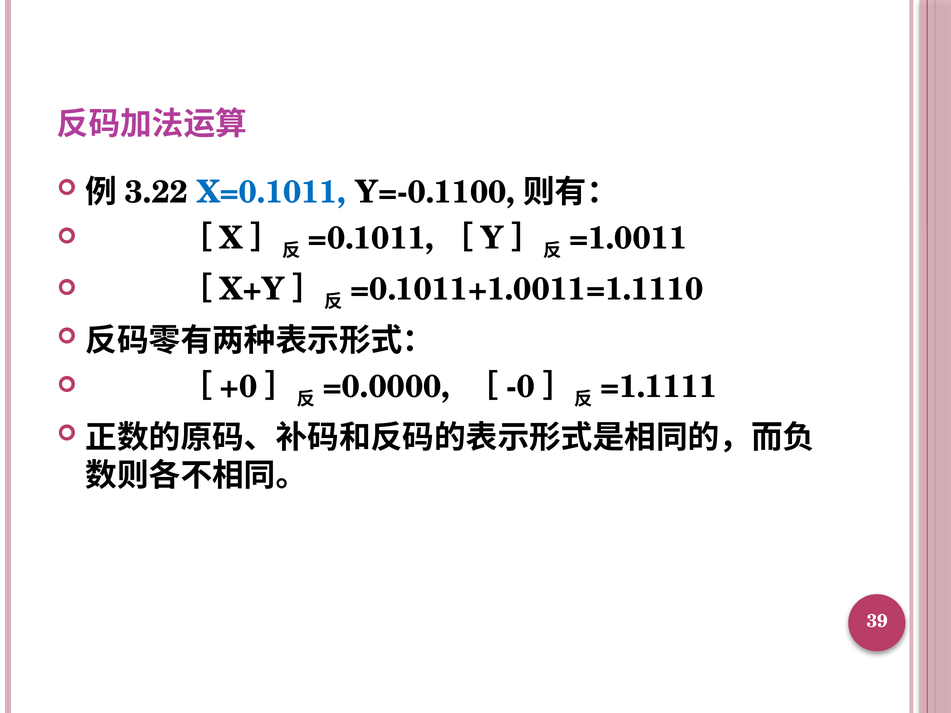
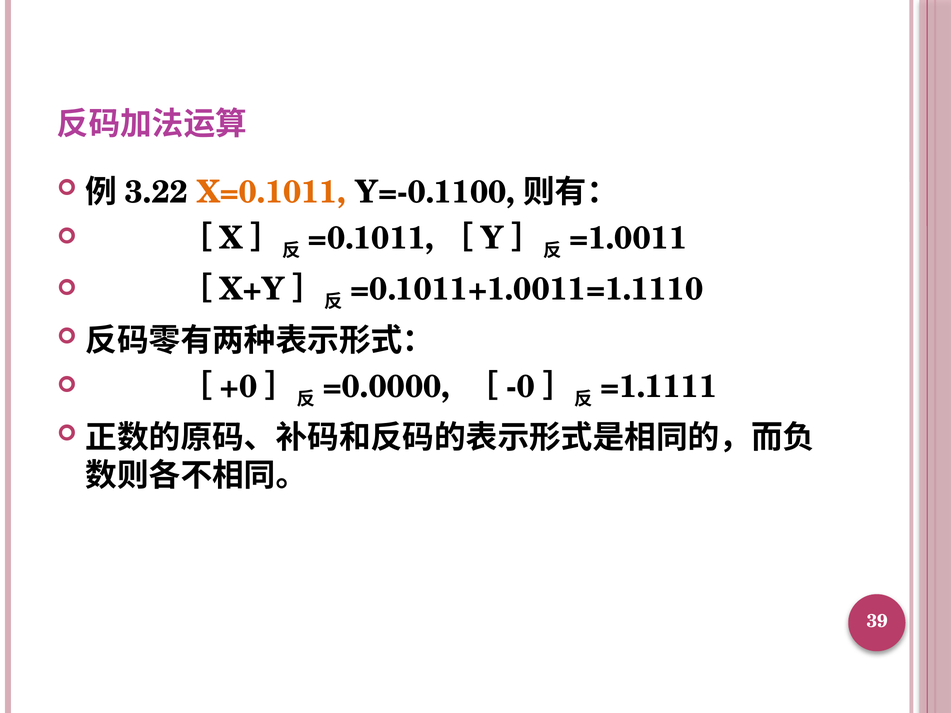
X=0.1011 colour: blue -> orange (272, 192)
